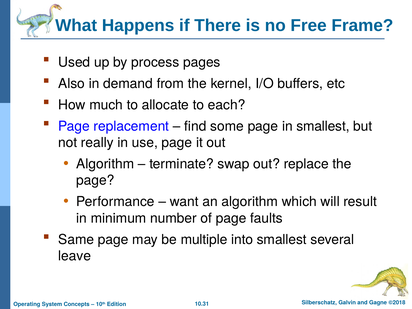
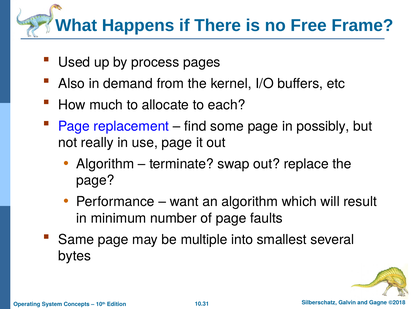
in smallest: smallest -> possibly (323, 126)
leave: leave -> bytes (75, 256)
